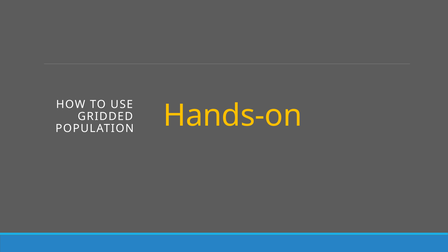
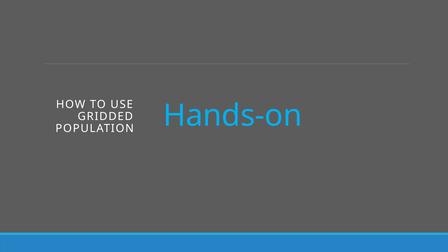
Hands-on colour: yellow -> light blue (233, 116)
